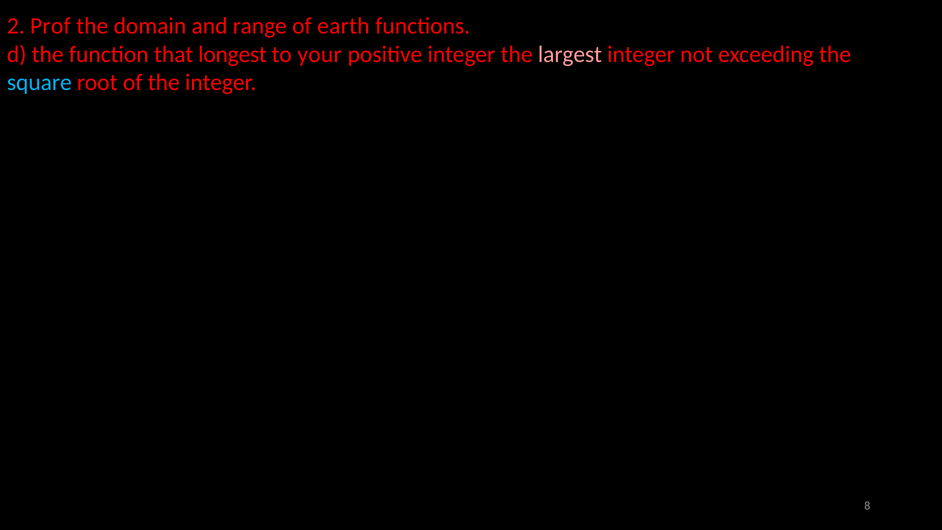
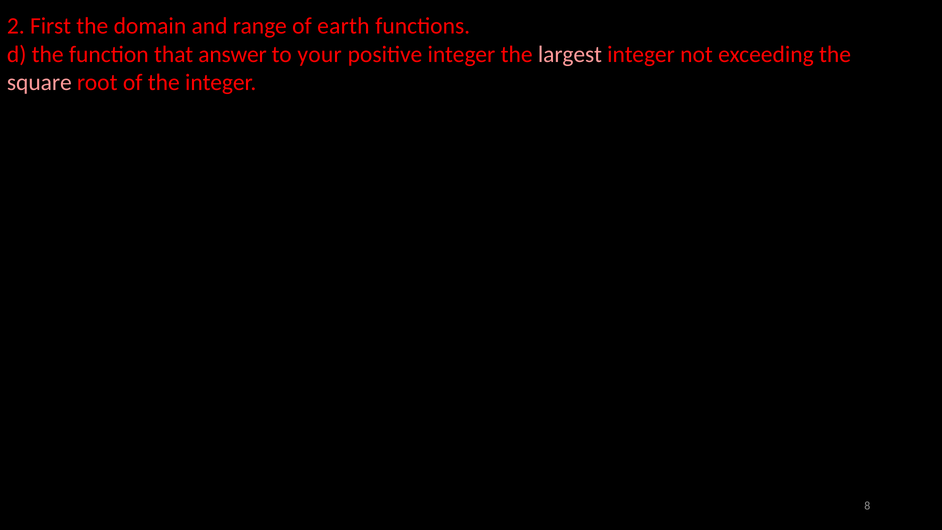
Prof: Prof -> First (51, 26)
longest: longest -> answer (233, 54)
square colour: light blue -> pink (39, 83)
